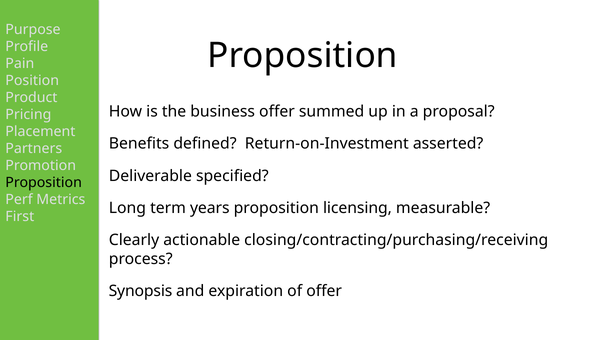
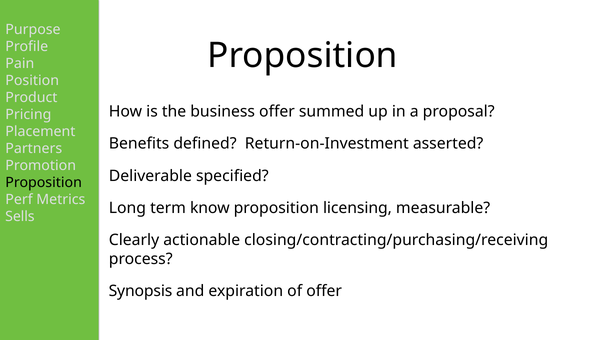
years: years -> know (210, 208)
First: First -> Sells (20, 217)
